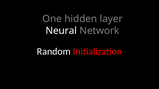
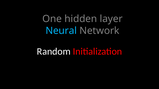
Neural colour: white -> light blue (61, 31)
